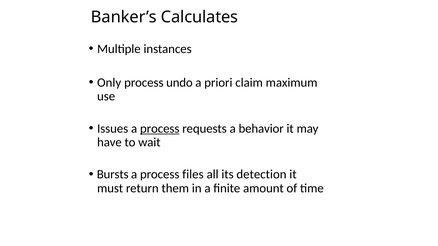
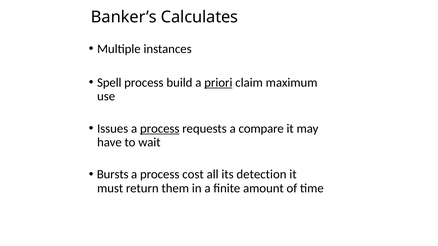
Only: Only -> Spell (109, 83)
undo: undo -> build (179, 83)
priori underline: none -> present (218, 83)
behavior: behavior -> compare (261, 129)
files: files -> cost (193, 175)
